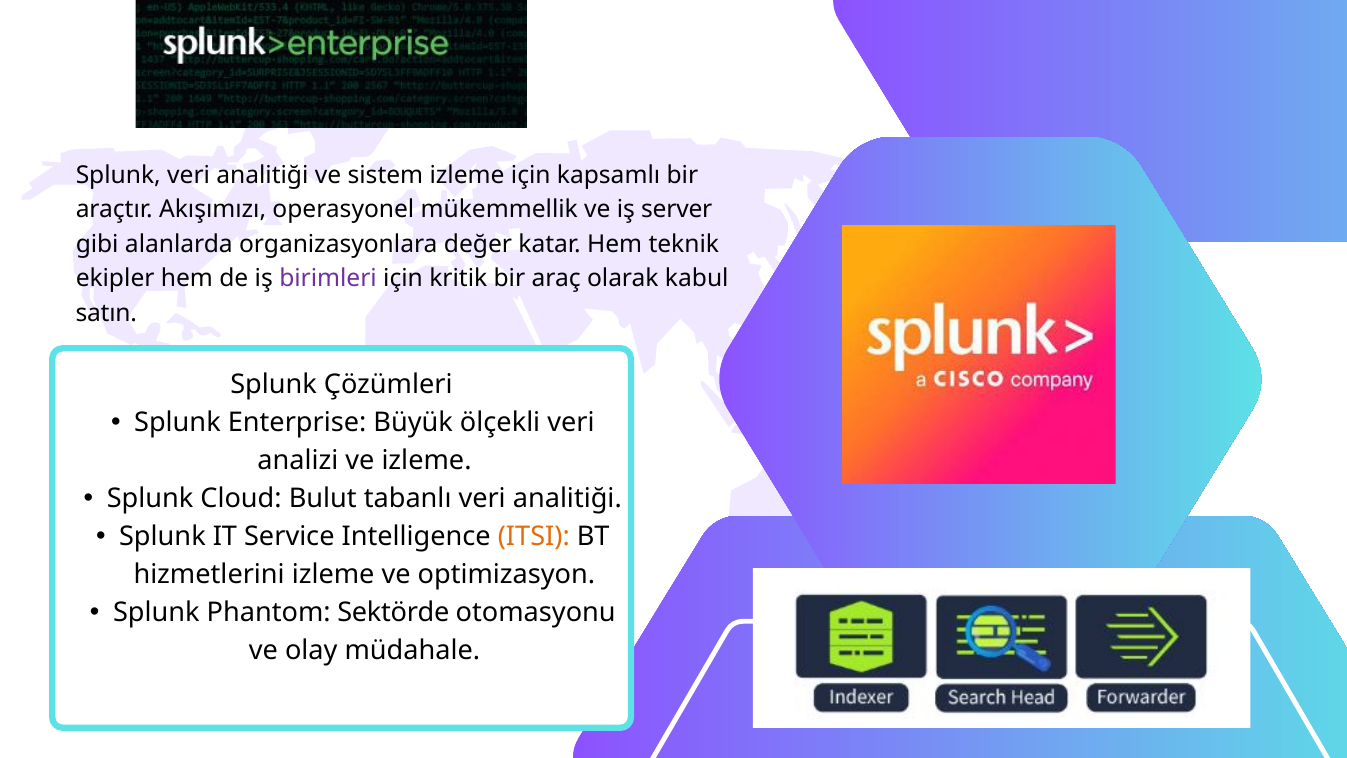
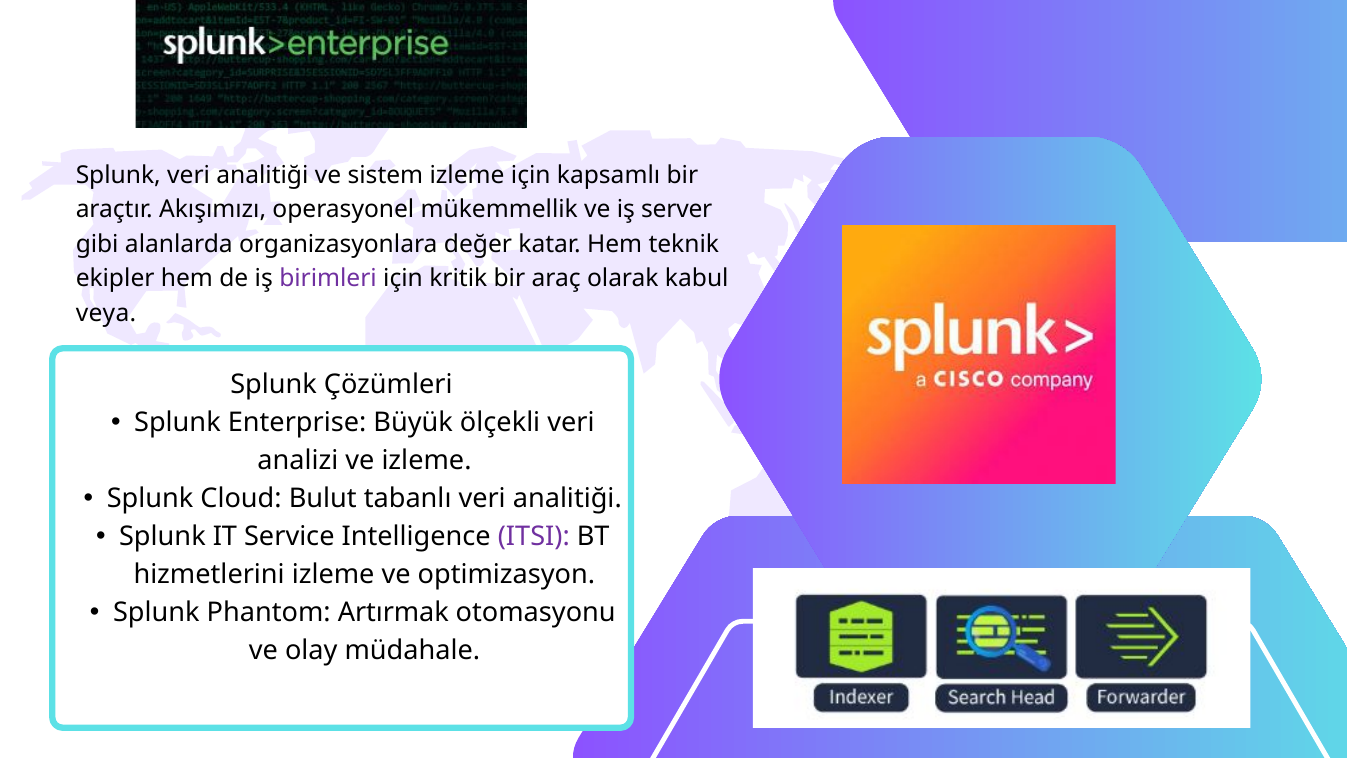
satın: satın -> veya (106, 313)
ITSI colour: orange -> purple (534, 536)
Sektörde: Sektörde -> Artırmak (393, 612)
